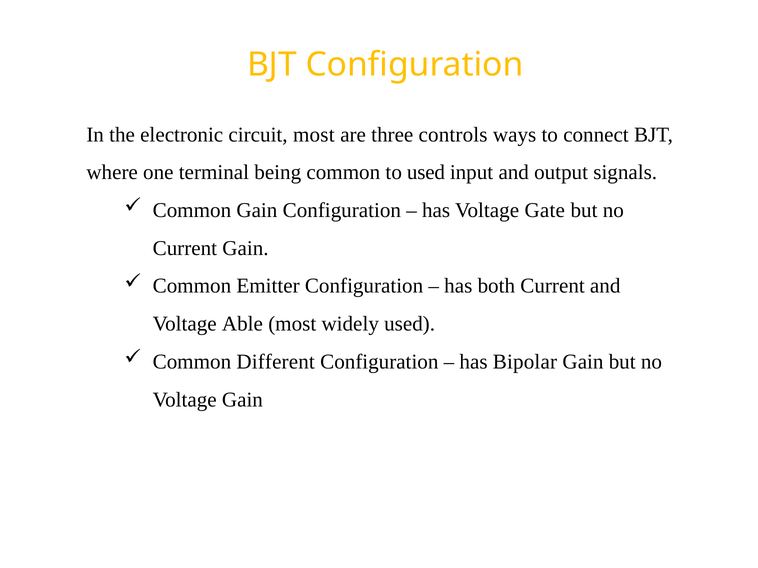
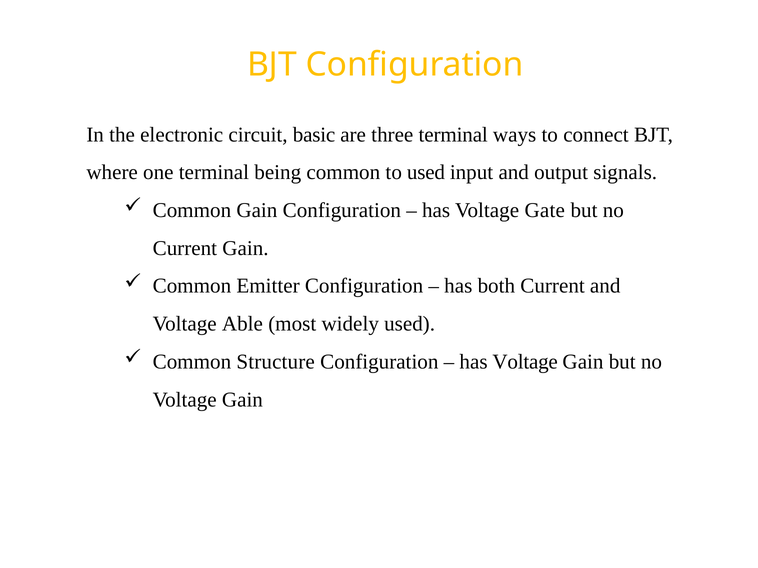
circuit most: most -> basic (314, 135)
three controls: controls -> terminal (453, 135)
Different: Different -> Structure (276, 362)
Bipolar: Bipolar -> Voltage (525, 362)
